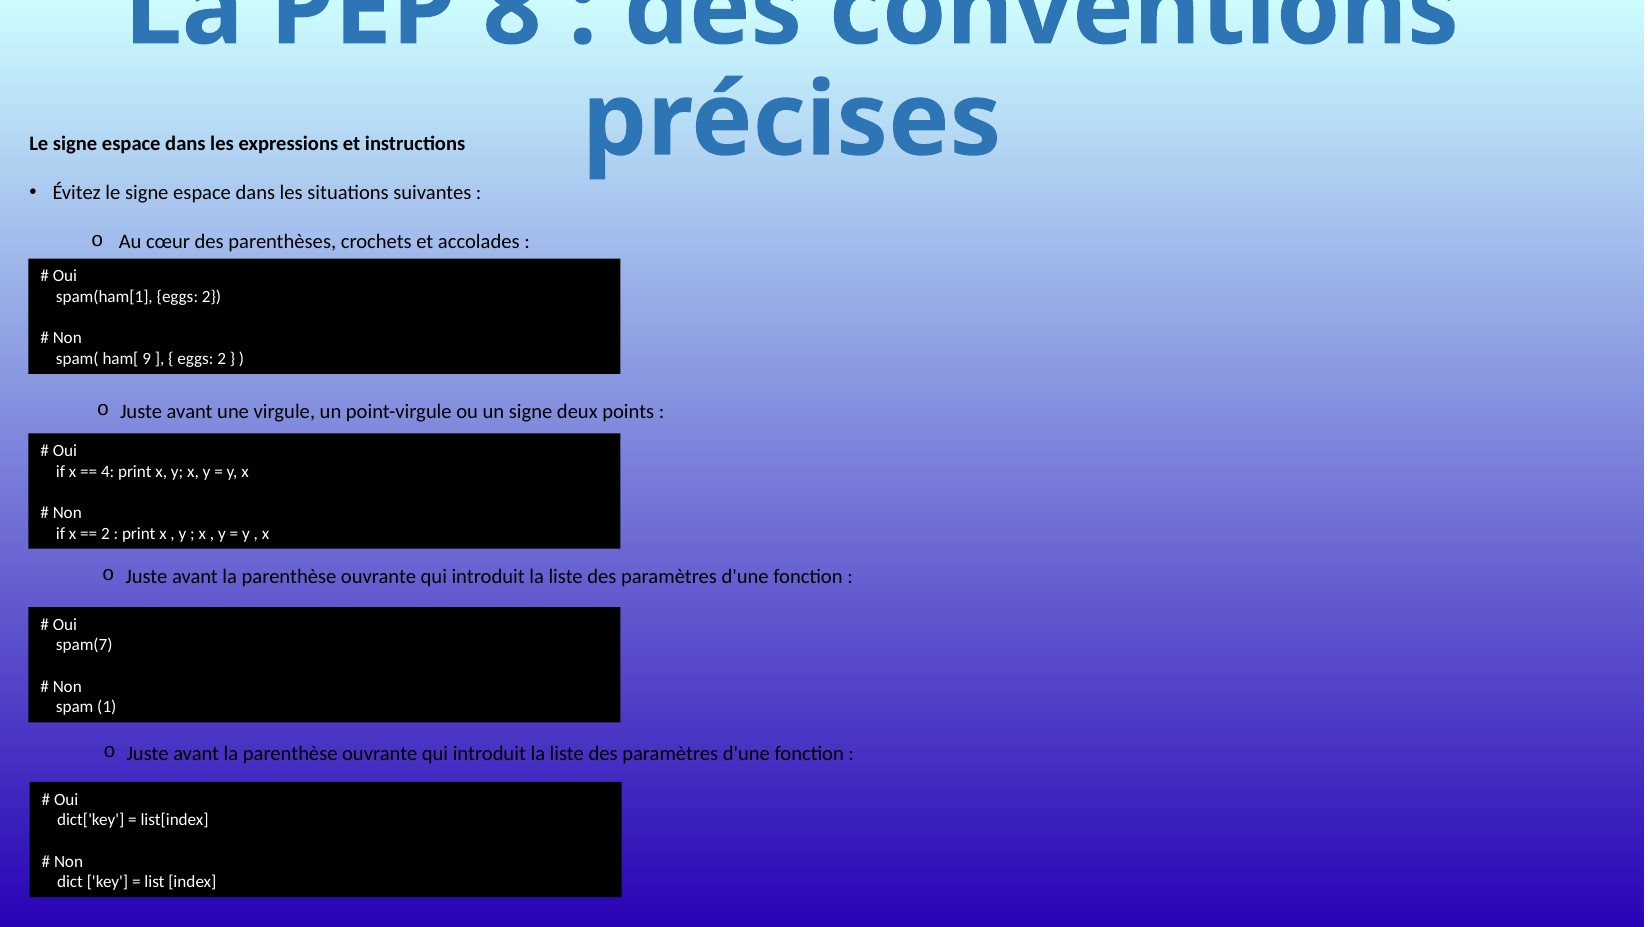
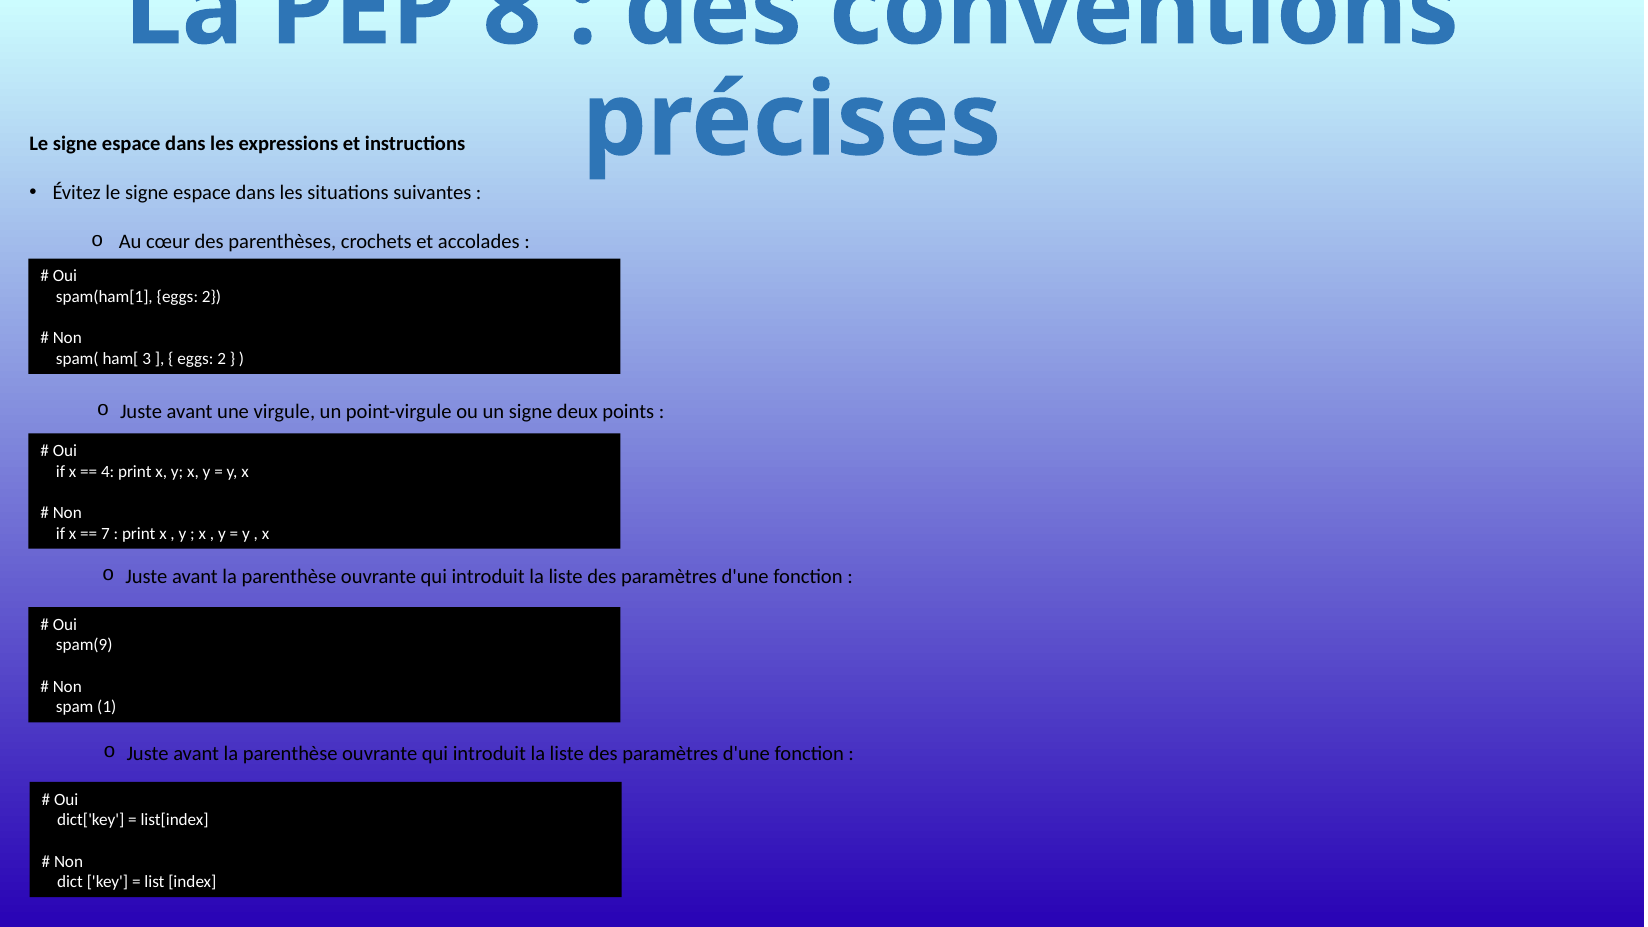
9: 9 -> 3 (147, 359)
2: 2 -> 7 (105, 534)
spam(7: spam(7 -> spam(9 (84, 645)
